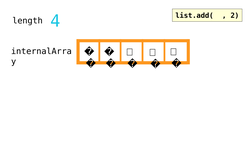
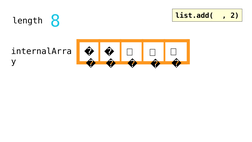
4: 4 -> 8 (55, 21)
